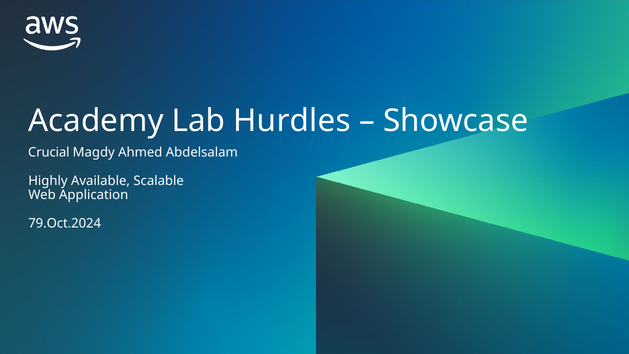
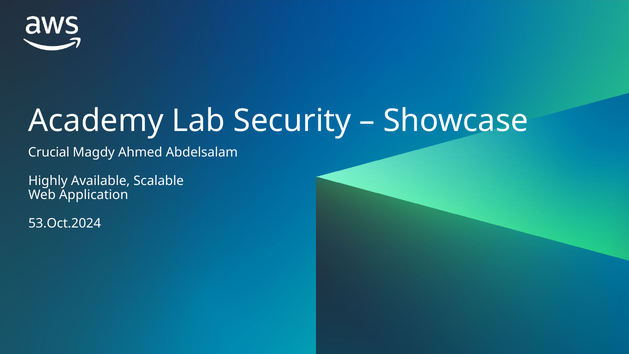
Hurdles: Hurdles -> Security (292, 121)
79.Oct.2024: 79.Oct.2024 -> 53.Oct.2024 (65, 223)
